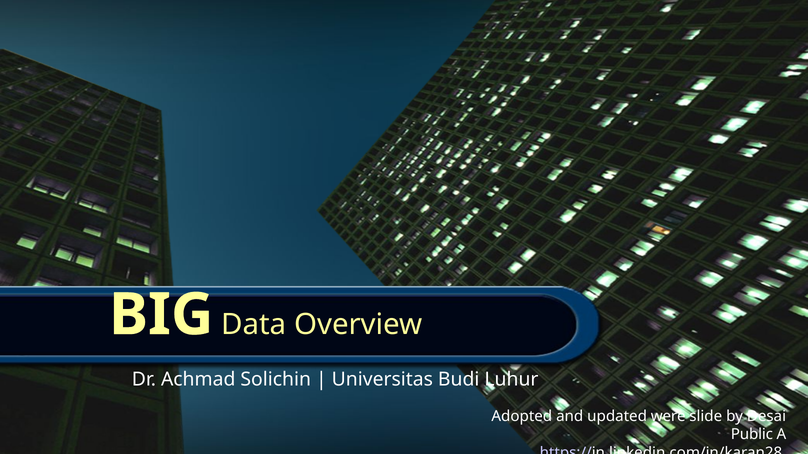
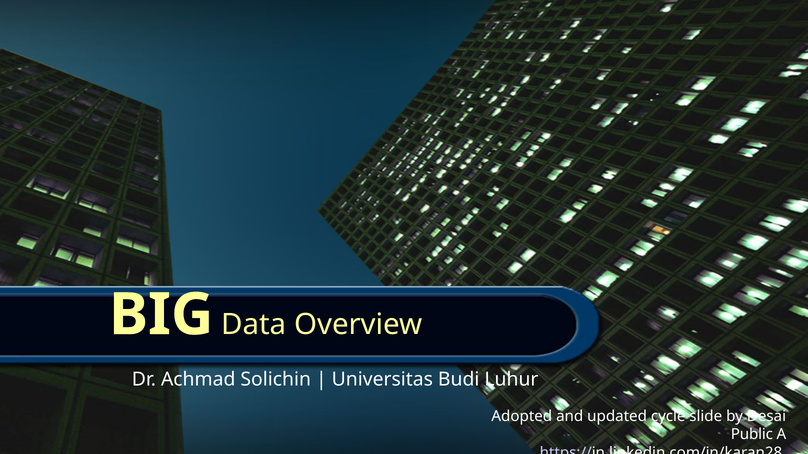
were: were -> cycle (668, 417)
